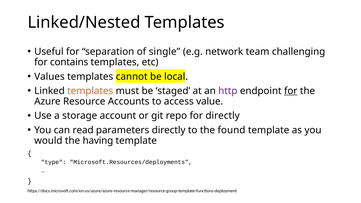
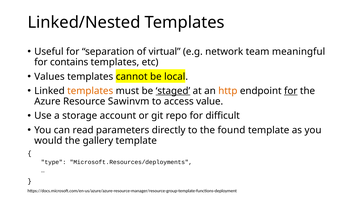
single: single -> virtual (165, 52)
challenging: challenging -> meaningful (299, 52)
staged underline: none -> present (173, 91)
http colour: purple -> orange (228, 91)
Accounts: Accounts -> Sawinvm (129, 101)
for directly: directly -> difficult (223, 116)
having: having -> gallery (98, 141)
